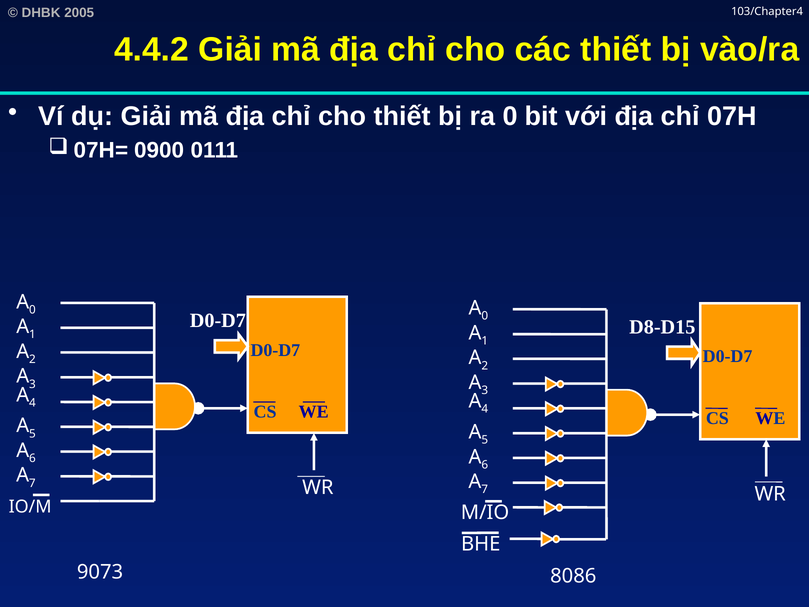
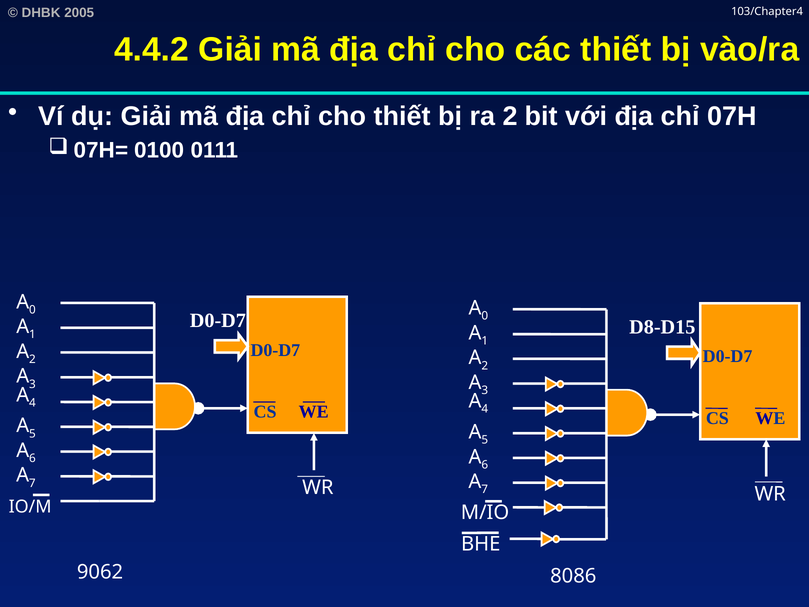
ra 0: 0 -> 2 (510, 116)
0900: 0900 -> 0100 (159, 150)
9073: 9073 -> 9062 (100, 572)
